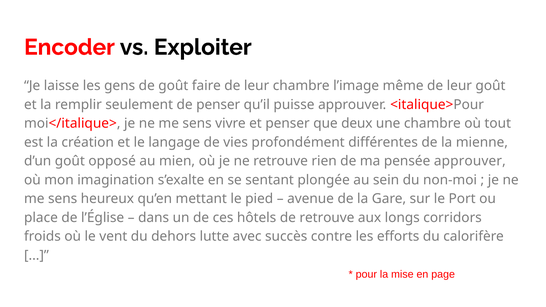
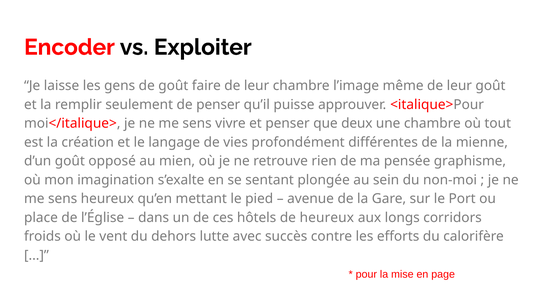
pensée approuver: approuver -> graphisme (470, 161)
de retrouve: retrouve -> heureux (327, 218)
